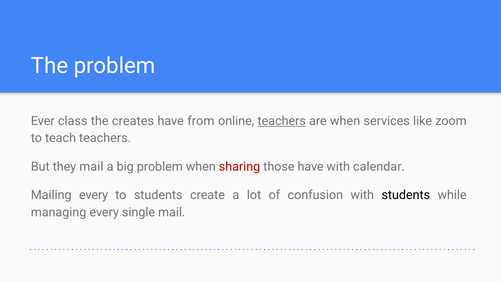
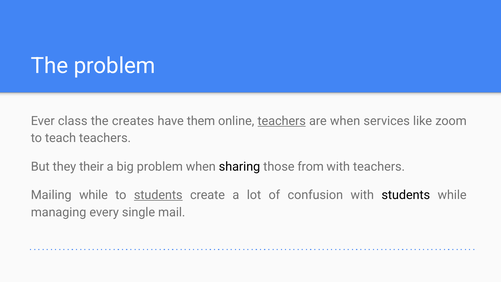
from: from -> them (201, 121)
they mail: mail -> their (92, 166)
sharing colour: red -> black (240, 166)
those have: have -> from (311, 166)
with calendar: calendar -> teachers (379, 166)
Mailing every: every -> while (94, 195)
students underline: none -> present (158, 195)
